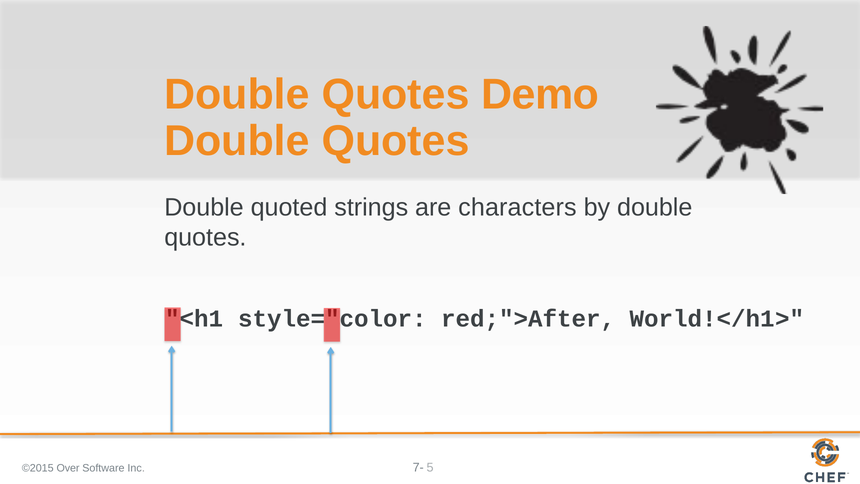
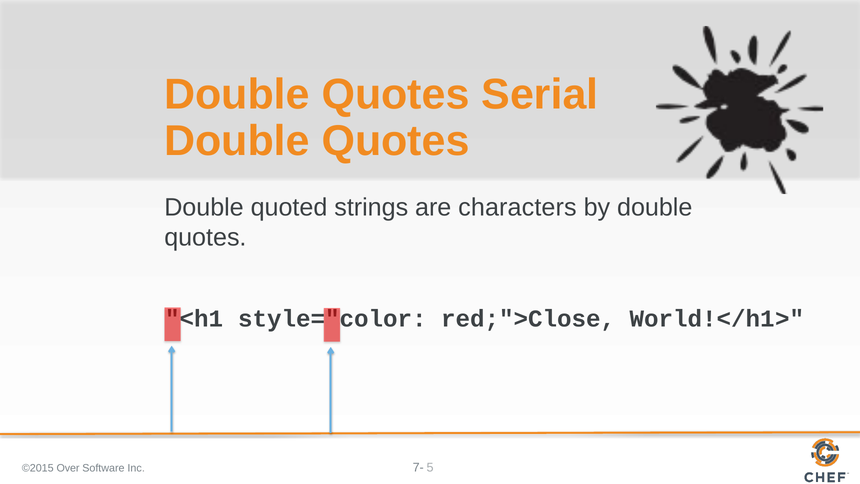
Demo: Demo -> Serial (540, 94)
red;">After: red;">After -> red;">Close (528, 319)
